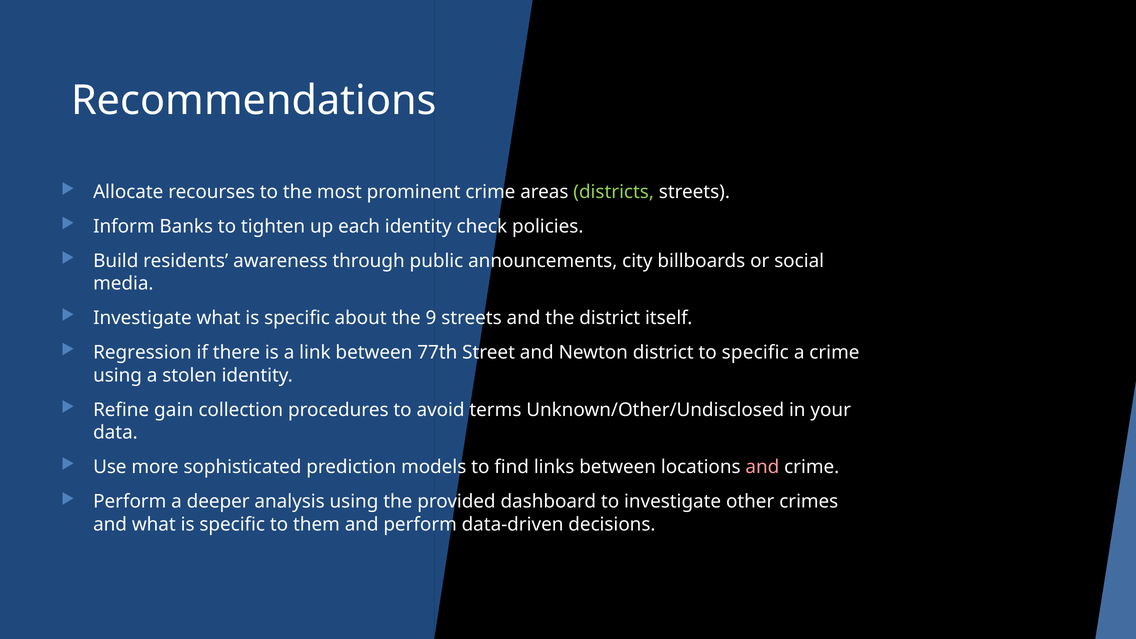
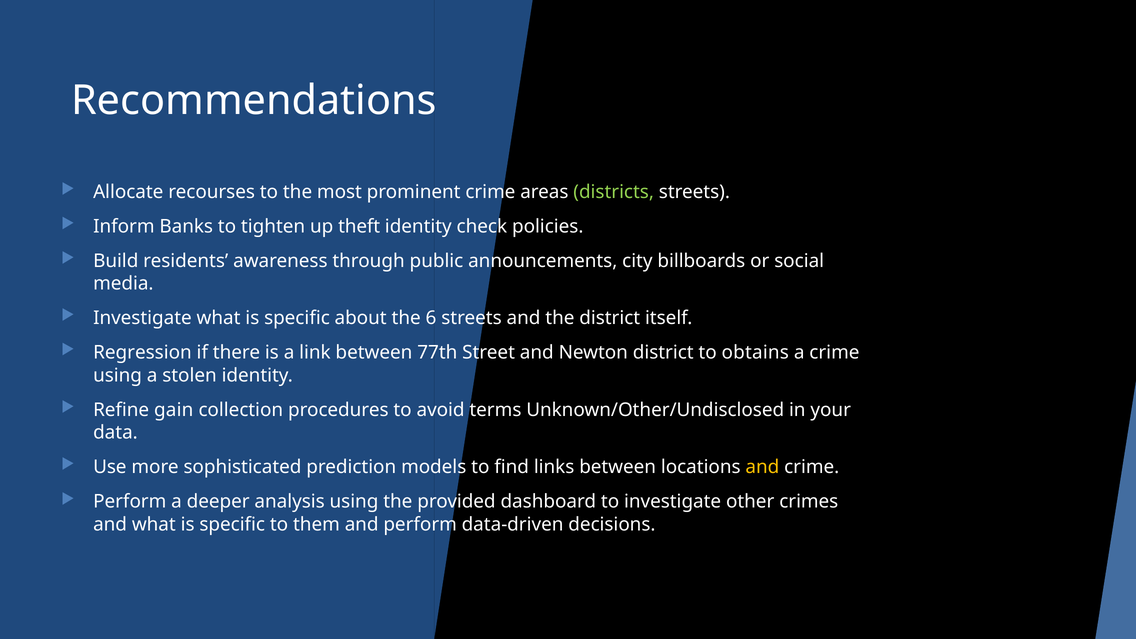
each: each -> theft (359, 226)
9: 9 -> 6 (431, 318)
to specific: specific -> obtains (755, 353)
and colour: pink -> yellow (762, 467)
